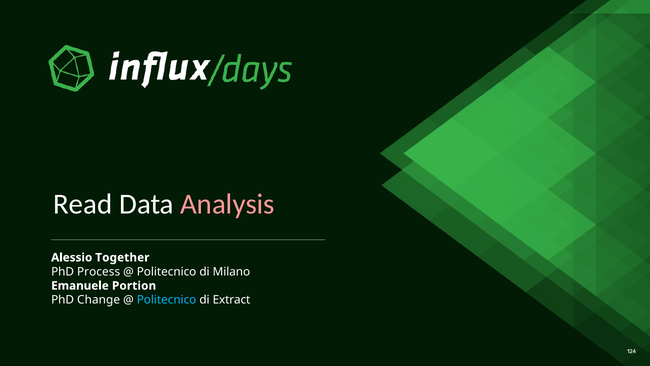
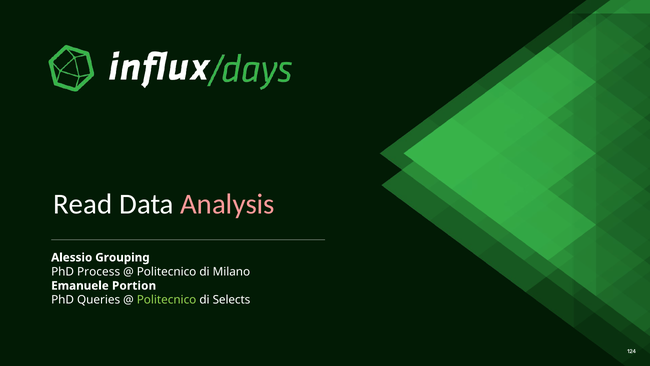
Together: Together -> Grouping (122, 257)
Change: Change -> Queries (99, 300)
Politecnico colour: light blue -> light green (167, 300)
Extract: Extract -> Selects (231, 300)
